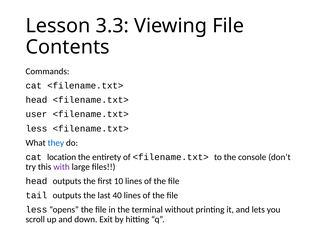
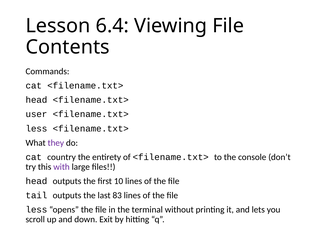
3.3: 3.3 -> 6.4 (112, 26)
they colour: blue -> purple (56, 143)
location: location -> country (62, 157)
40: 40 -> 83 (117, 195)
